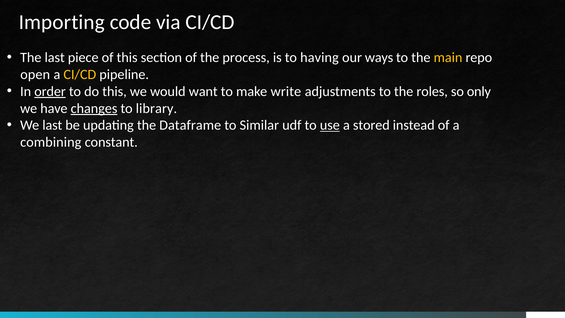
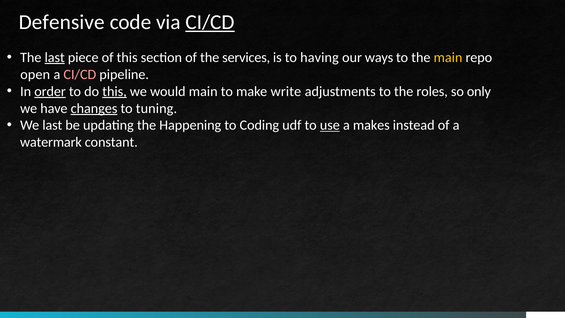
Importing: Importing -> Defensive (62, 22)
CI/CD underline: none -> present (210, 22)
last underline: none -> present (55, 57)
process: process -> services (246, 57)
CI/CD colour: yellow -> pink (80, 74)
this underline: none -> present (115, 91)
would want: want -> main (203, 91)
library: library -> tuning (156, 108)
Dataframe: Dataframe -> Happening (190, 125)
Similar: Similar -> Coding (259, 125)
stored: stored -> makes (371, 125)
combining: combining -> watermark (51, 142)
